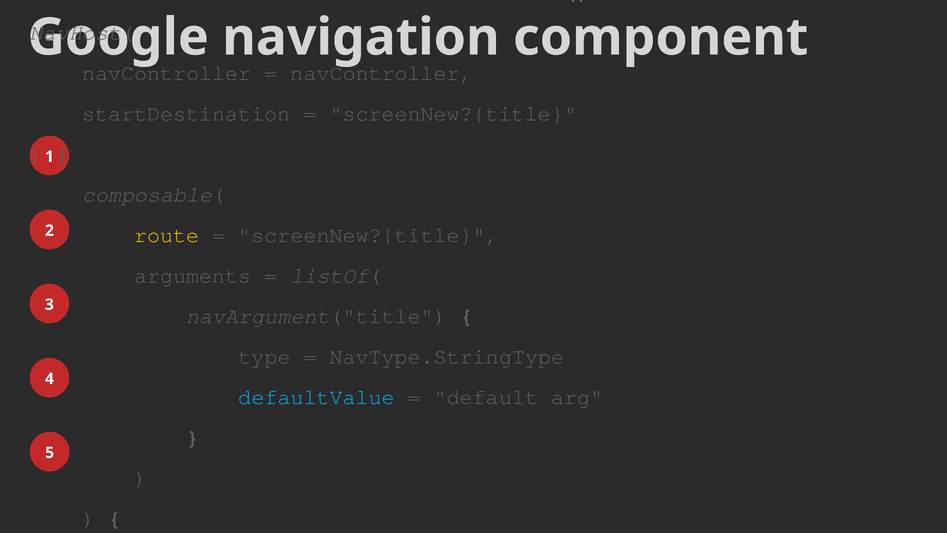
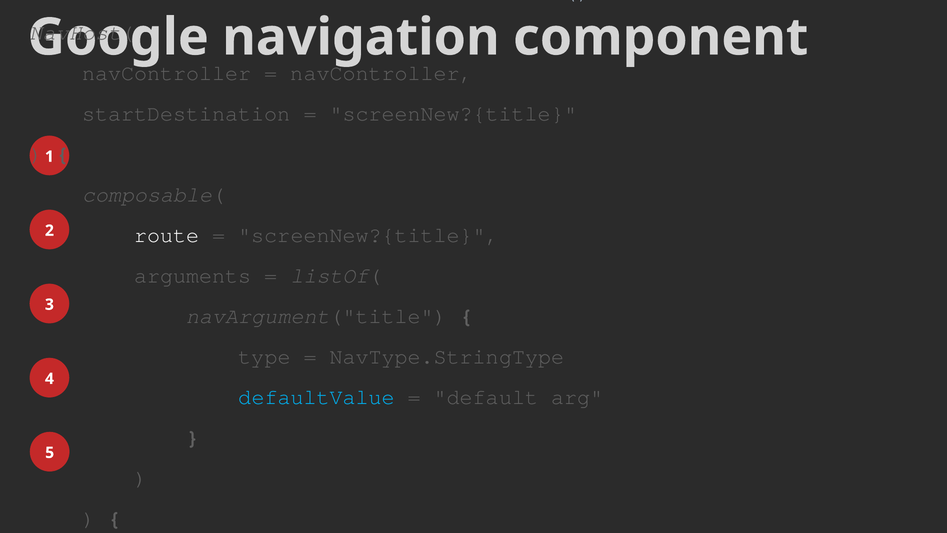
route colour: yellow -> white (167, 235)
